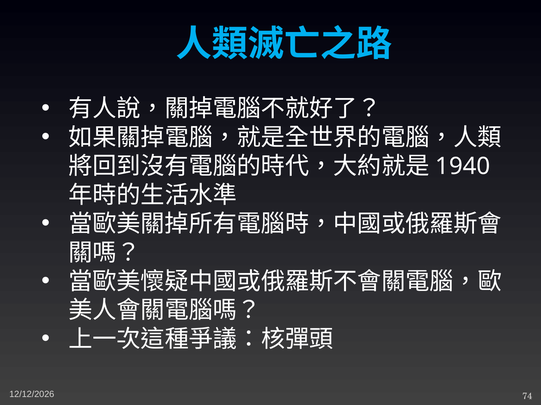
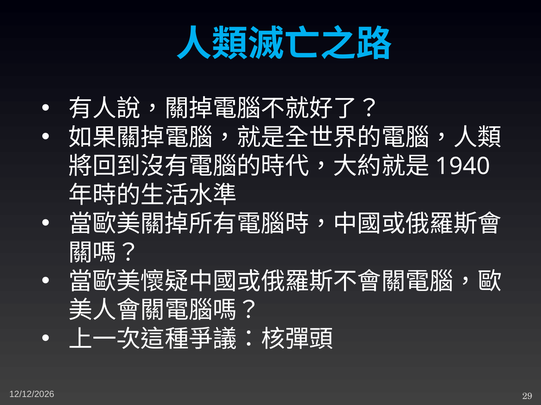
74: 74 -> 29 (527, 397)
